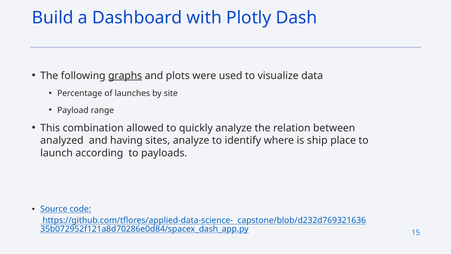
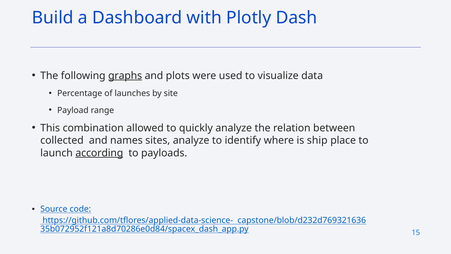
analyzed: analyzed -> collected (62, 140)
having: having -> names (126, 140)
according underline: none -> present (99, 153)
